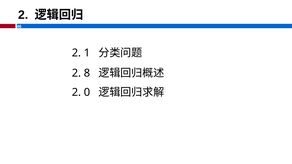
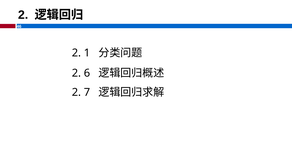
8: 8 -> 6 (87, 73)
0: 0 -> 7 (87, 93)
